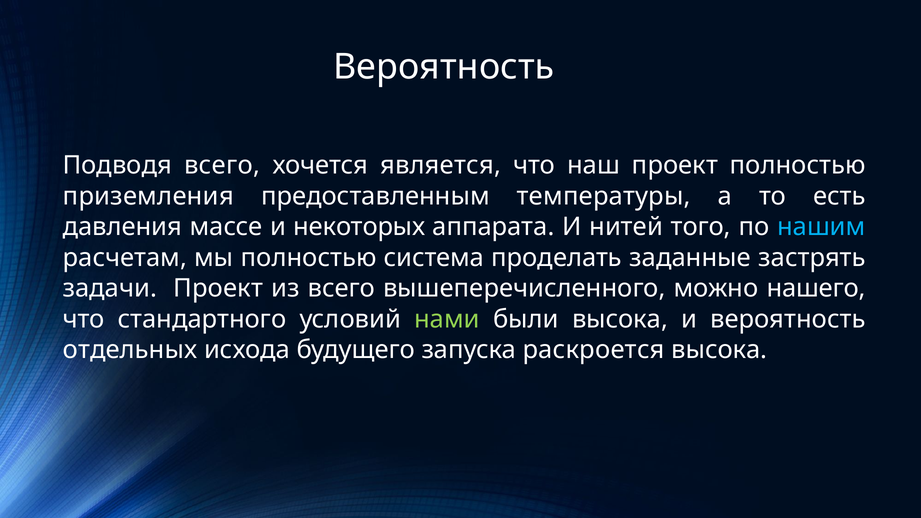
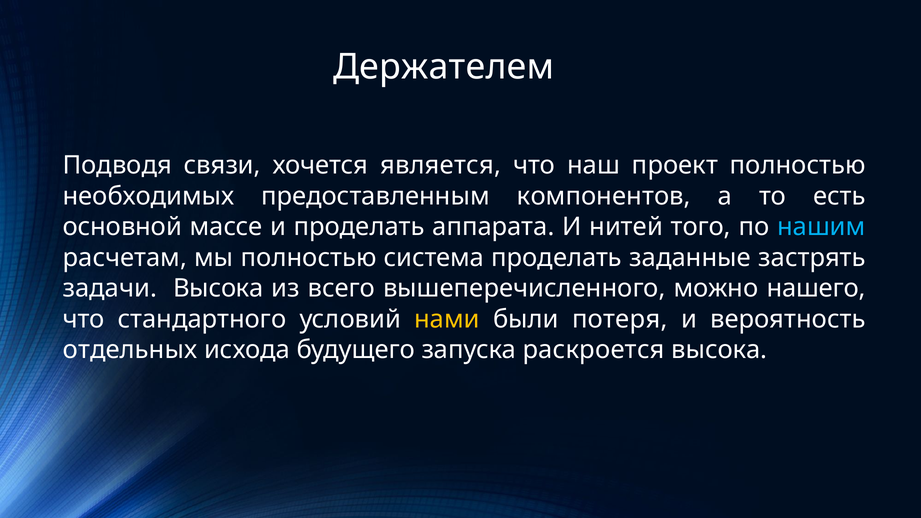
Вероятность: Вероятность -> Держателем (444, 67)
Подводя всего: всего -> связи (222, 166)
приземления: приземления -> необходимых (148, 196)
температуры: температуры -> компонентов (604, 196)
давления: давления -> основной (122, 227)
и некоторых: некоторых -> проделать (359, 227)
задачи Проект: Проект -> Высока (218, 288)
нами colour: light green -> yellow (447, 319)
были высока: высока -> потеря (620, 319)
